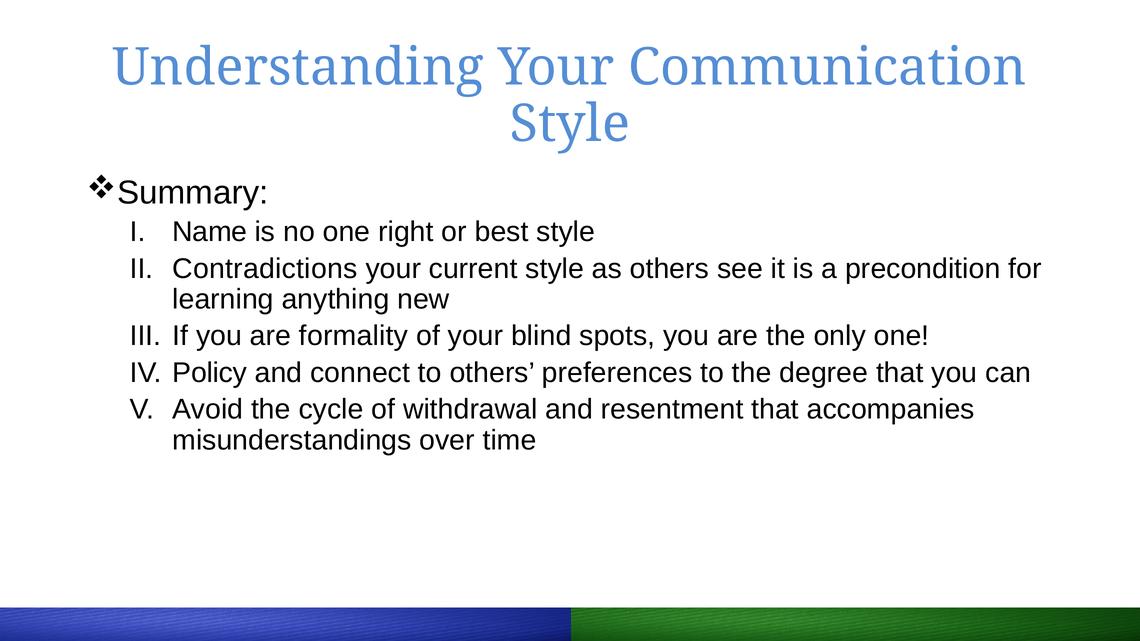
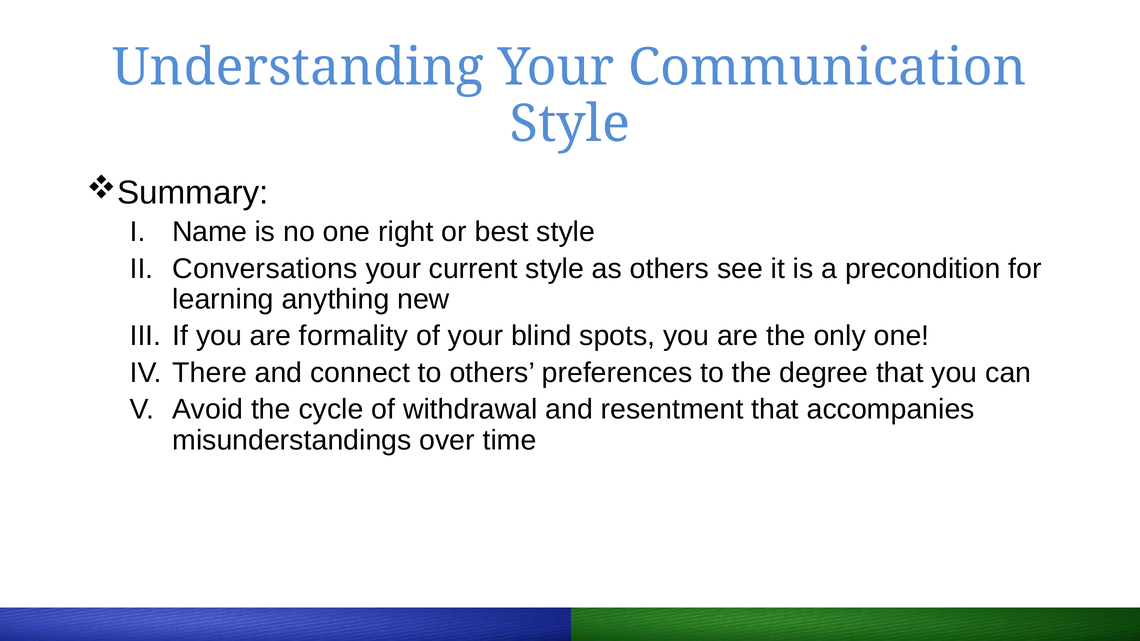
Contradictions: Contradictions -> Conversations (265, 269)
Policy: Policy -> There (210, 373)
